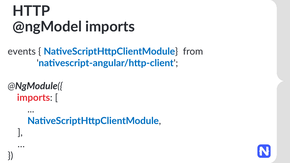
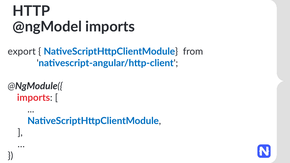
events: events -> export (22, 51)
